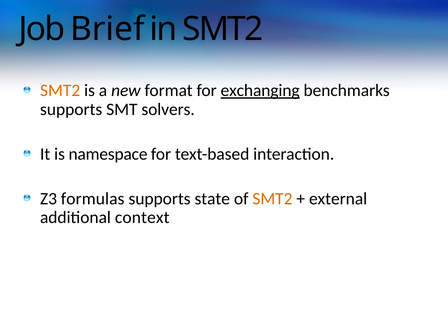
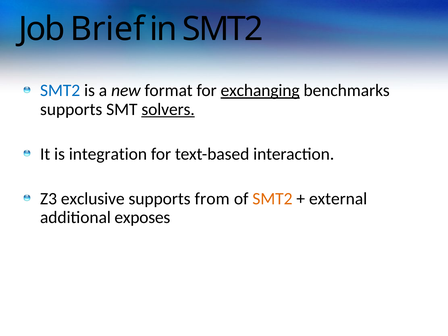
SMT2 colour: orange -> blue (60, 91)
solvers underline: none -> present (168, 109)
namespace: namespace -> integration (108, 154)
formulas: formulas -> exclusive (93, 199)
state: state -> from (212, 199)
context: context -> exposes (142, 217)
